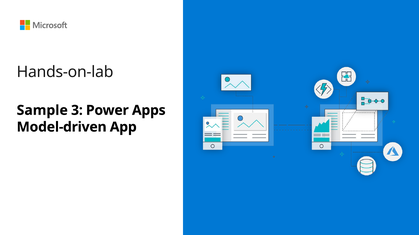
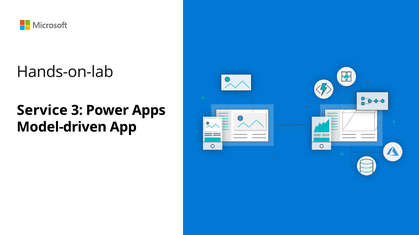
Sample: Sample -> Service (42, 111)
